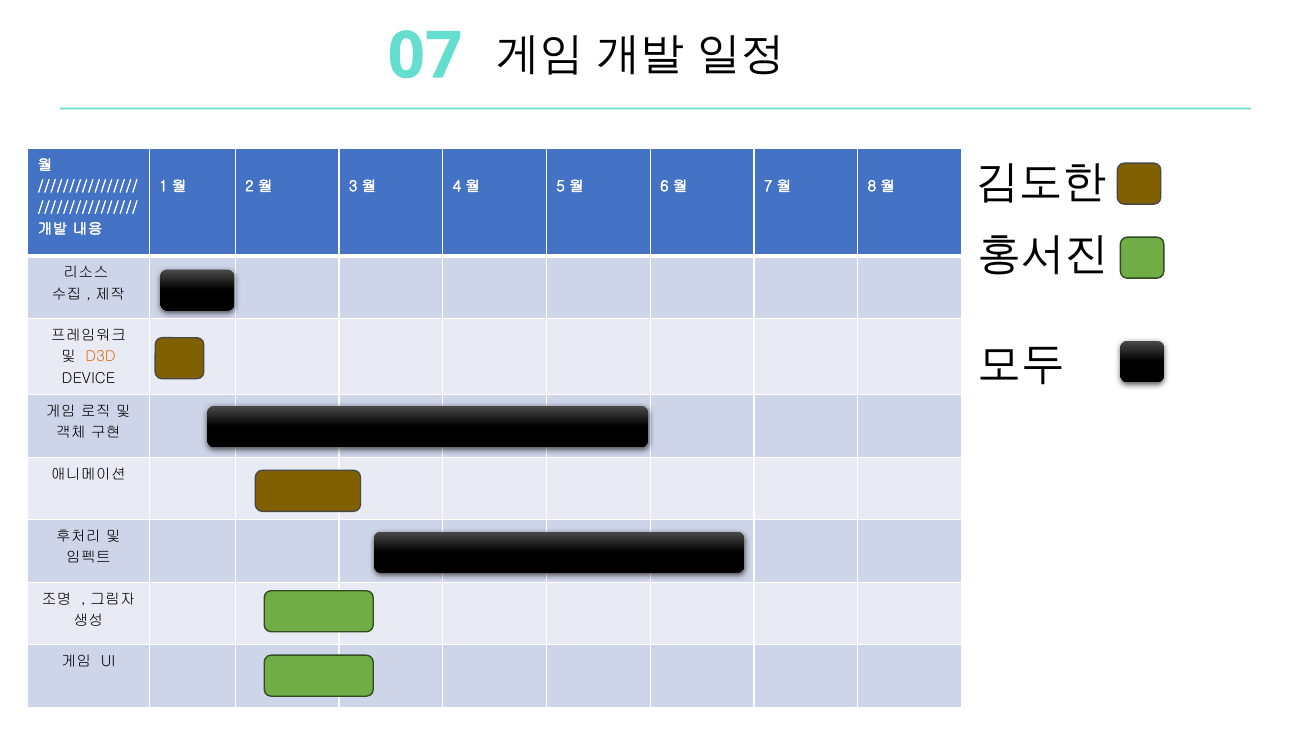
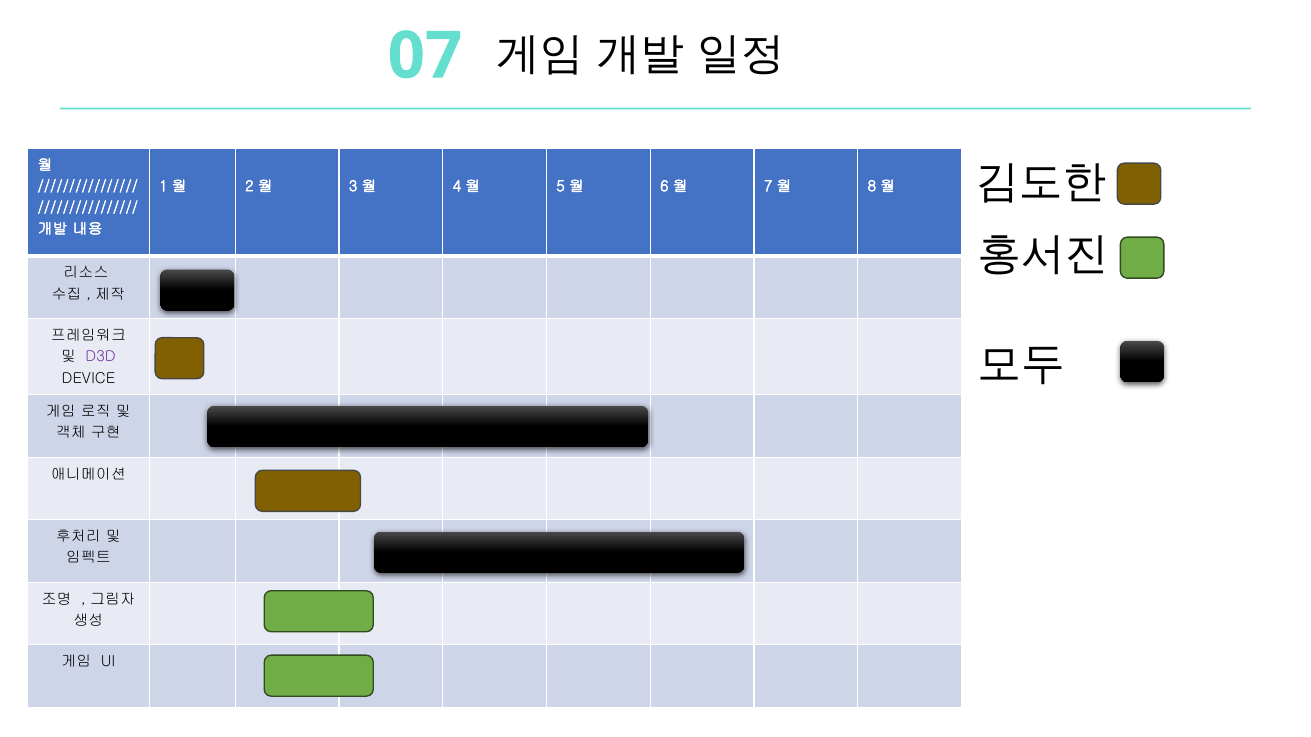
D3D colour: orange -> purple (101, 357)
